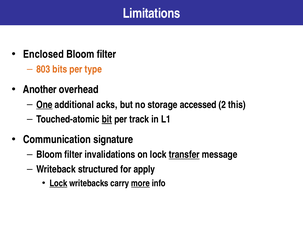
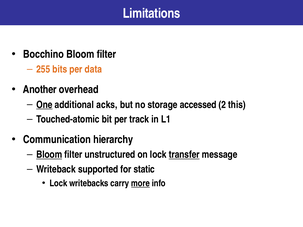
Enclosed: Enclosed -> Bocchino (43, 54)
803: 803 -> 255 (43, 69)
type: type -> data (93, 69)
bit underline: present -> none (107, 119)
signature: signature -> hierarchy (113, 140)
Bloom underline: none -> present (49, 155)
invalidations: invalidations -> unstructured (110, 155)
structured: structured -> supported (98, 169)
apply: apply -> static (144, 169)
Lock underline: present -> none (58, 184)
